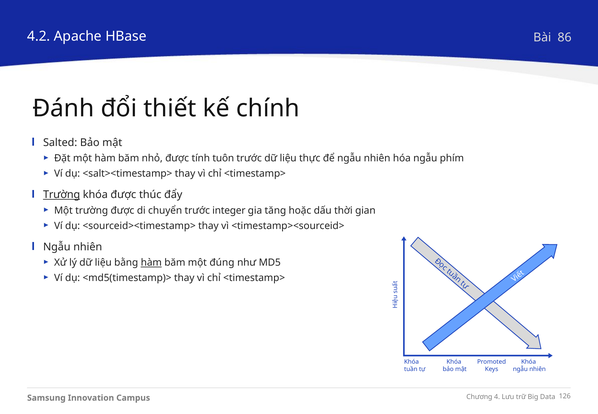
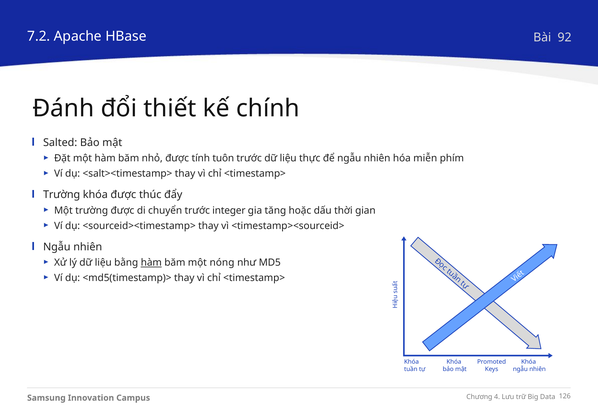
4.2: 4.2 -> 7.2 (39, 36)
86: 86 -> 92 (565, 37)
hóa ngẫu: ngẫu -> miễn (425, 158)
Trường underline: present -> none (62, 195)
đúng: đúng -> nóng (222, 263)
